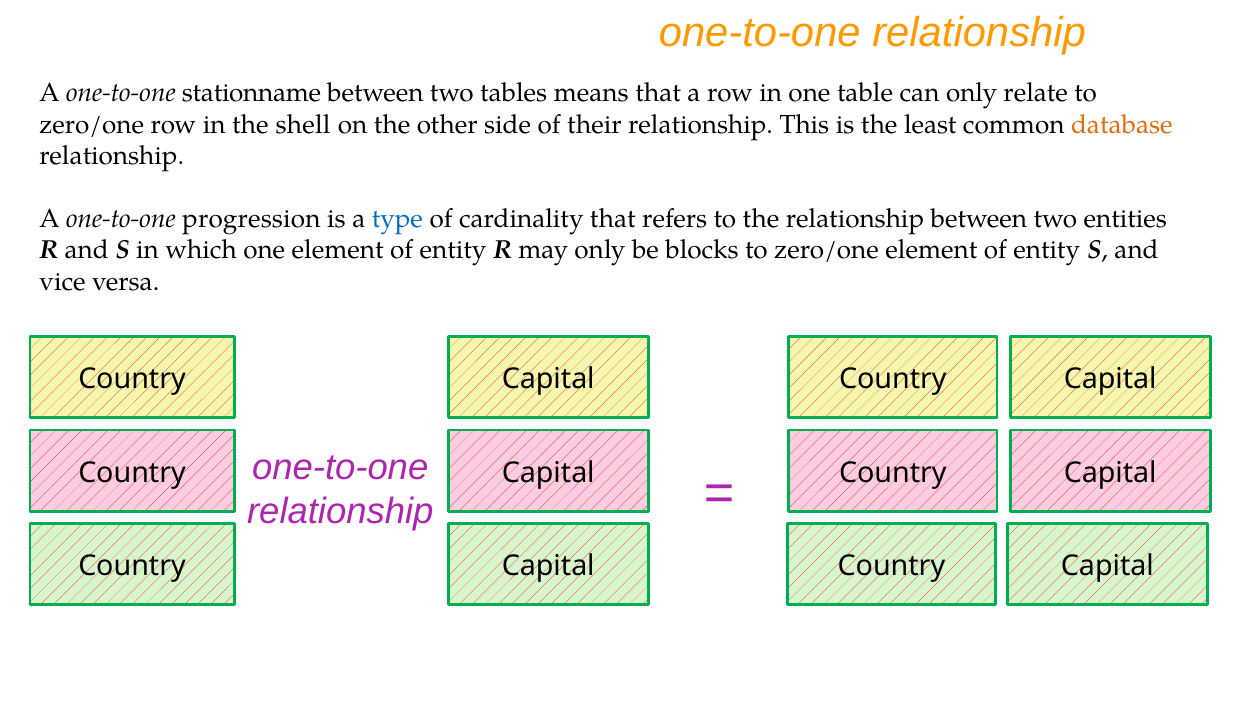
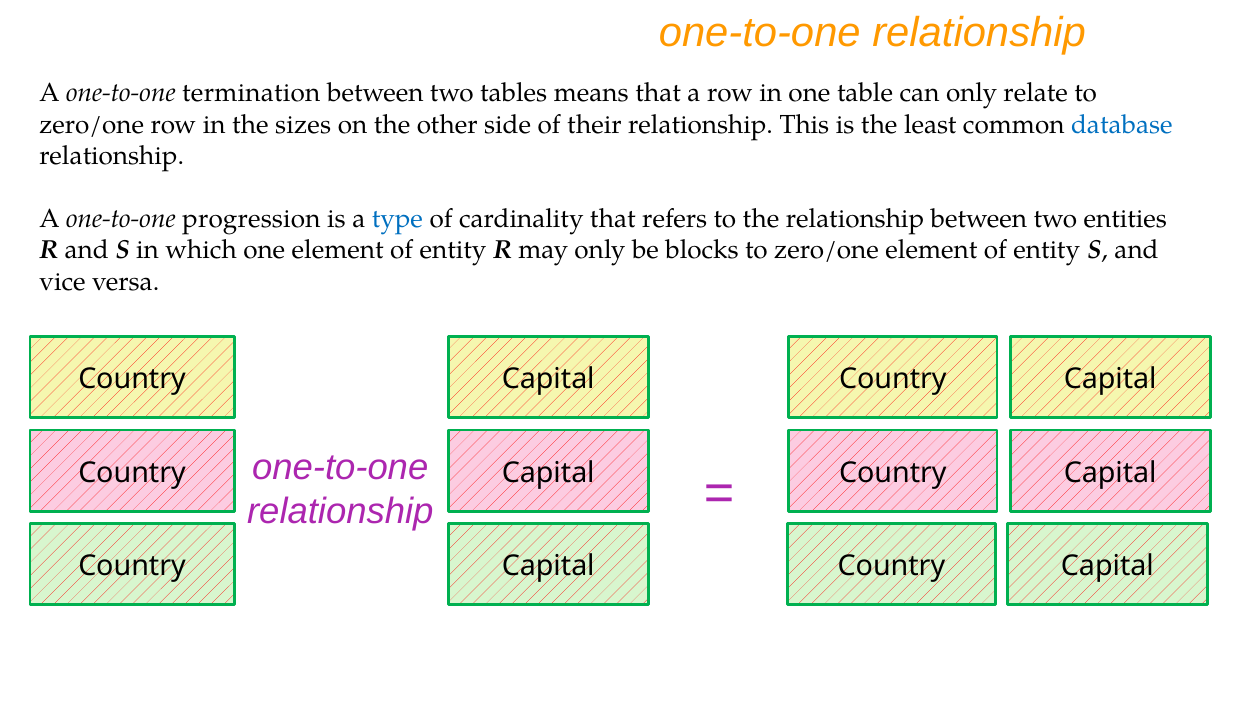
stationname: stationname -> termination (251, 93)
shell: shell -> sizes (303, 125)
database colour: orange -> blue (1122, 125)
